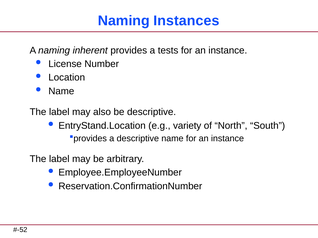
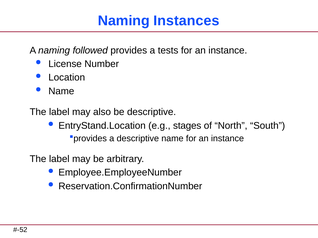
inherent: inherent -> followed (90, 50)
variety: variety -> stages (187, 126)
